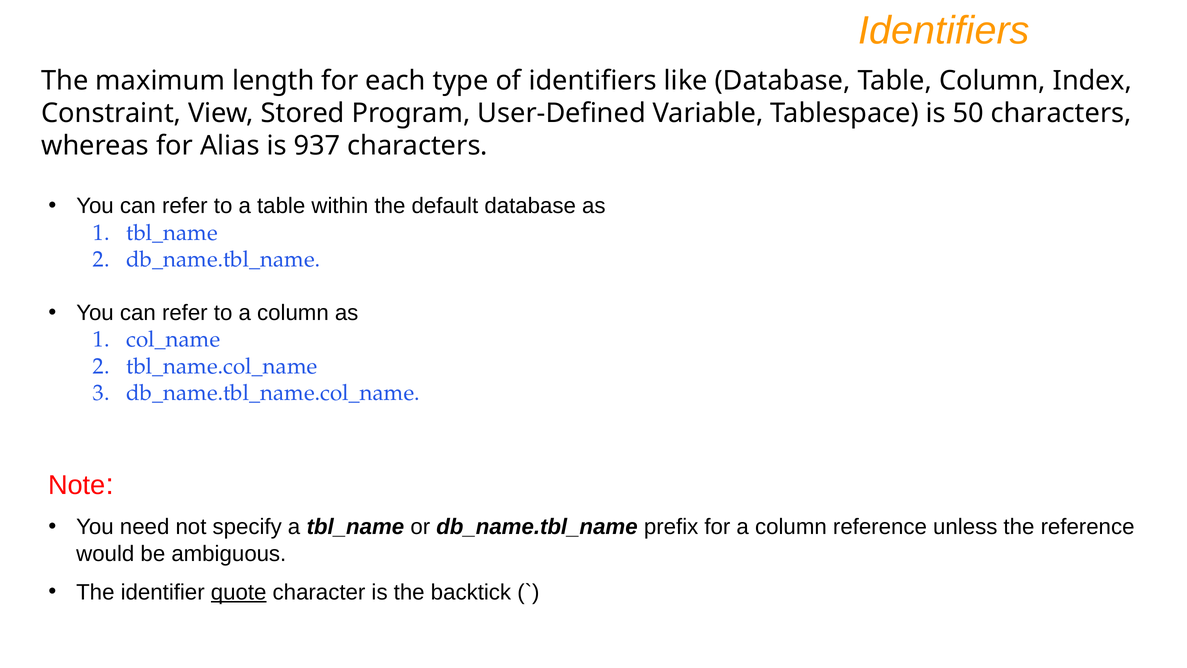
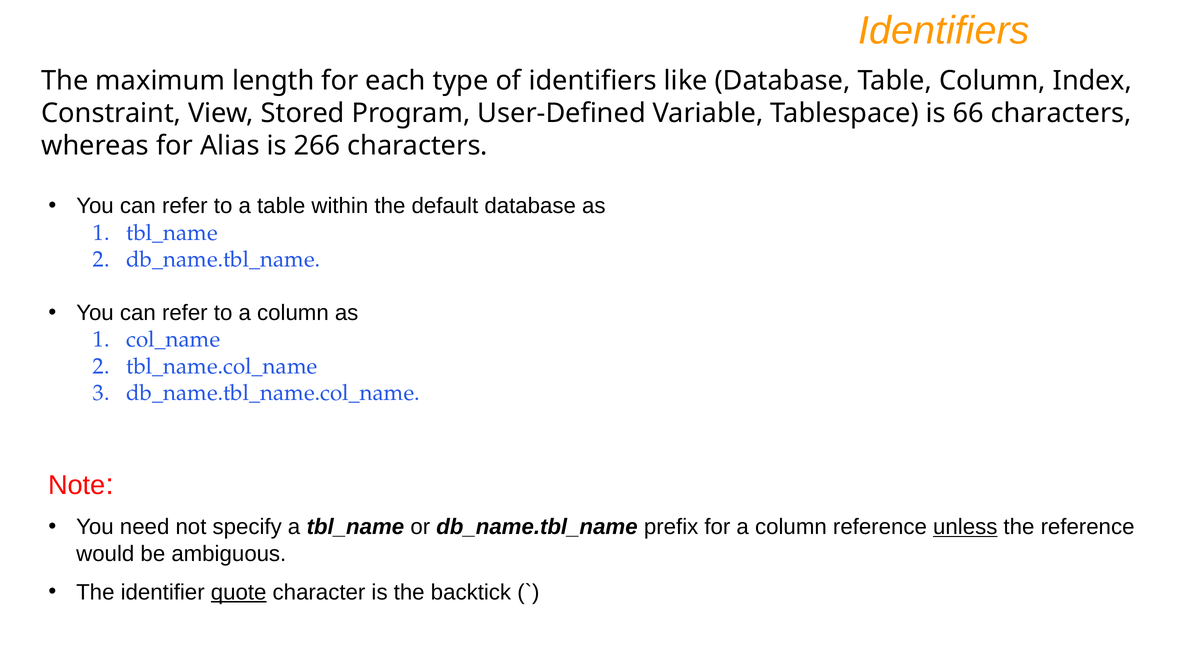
50: 50 -> 66 (969, 113)
937: 937 -> 266 (317, 146)
unless underline: none -> present (965, 527)
